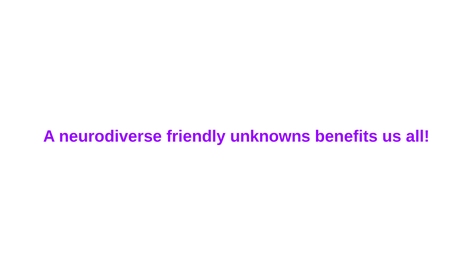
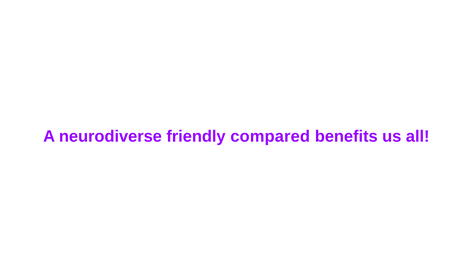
unknowns: unknowns -> compared (270, 136)
